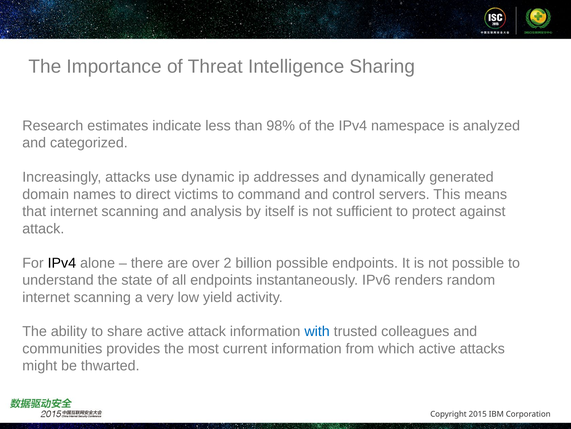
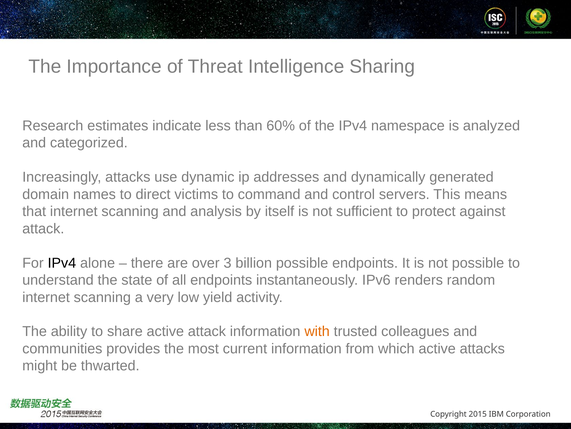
98%: 98% -> 60% (281, 125)
2: 2 -> 3 (228, 263)
with colour: blue -> orange (317, 331)
